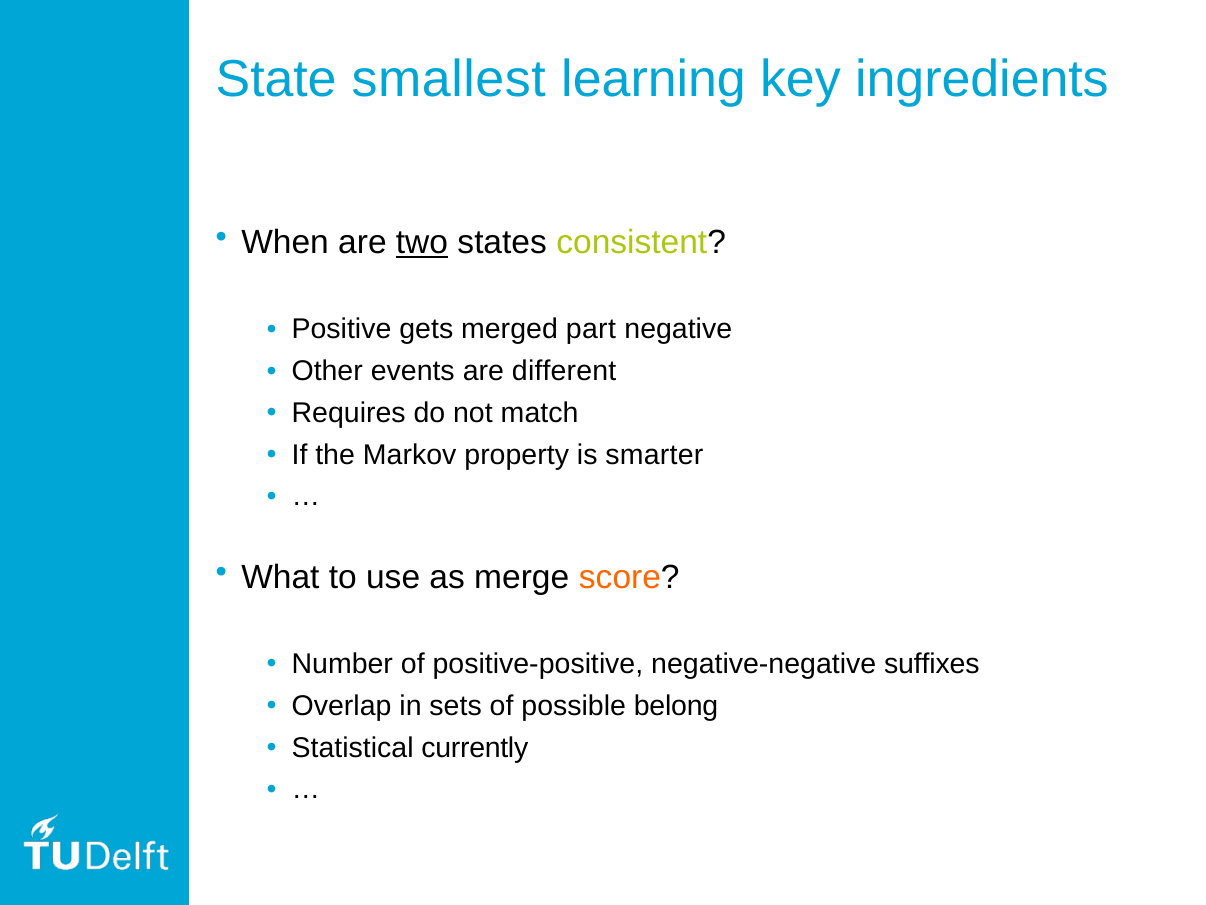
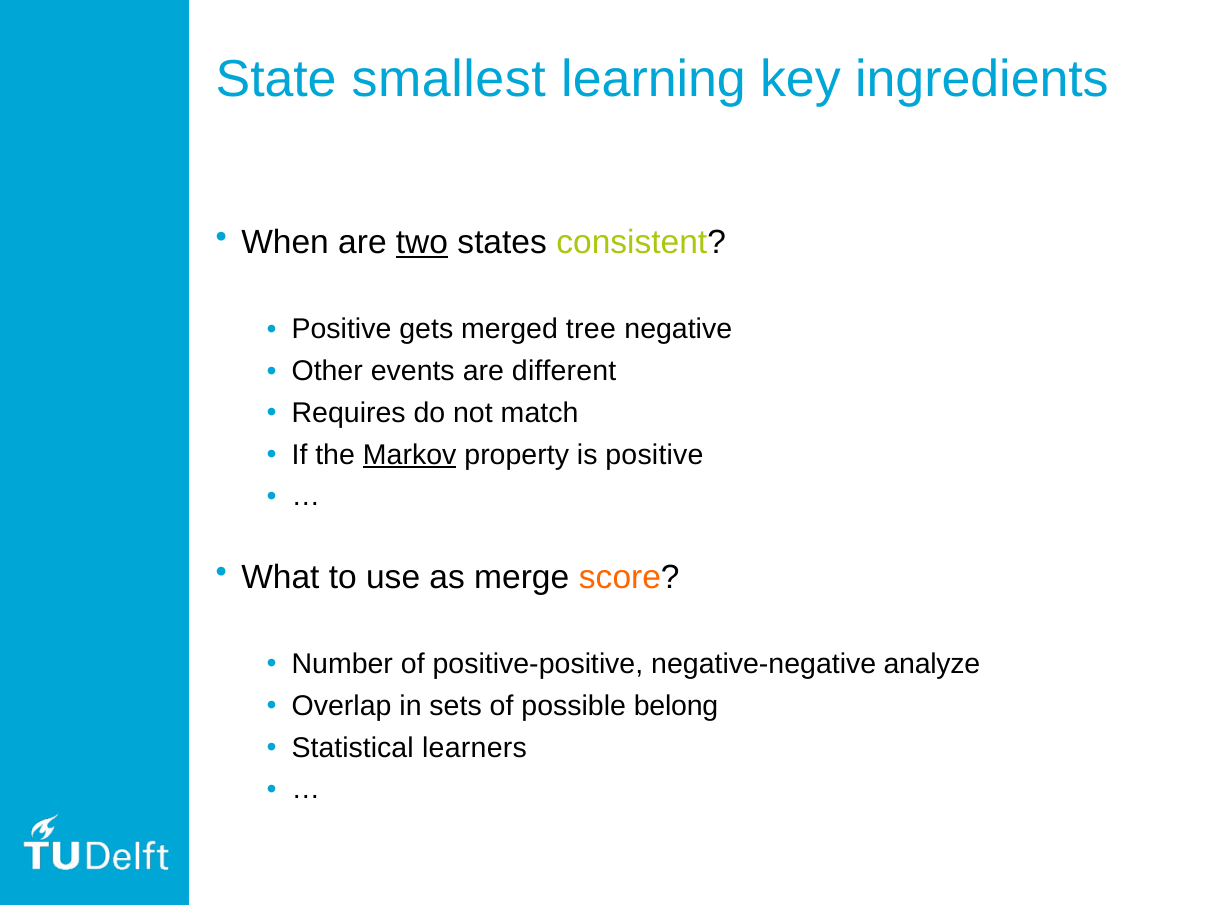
part: part -> tree (591, 329)
Markov underline: none -> present (410, 454)
is smarter: smarter -> positive (654, 454)
suffixes: suffixes -> analyze (932, 664)
currently: currently -> learners (475, 747)
